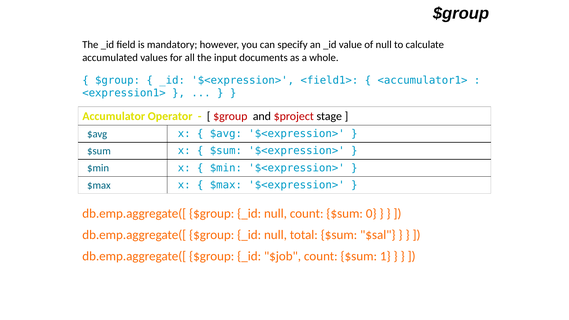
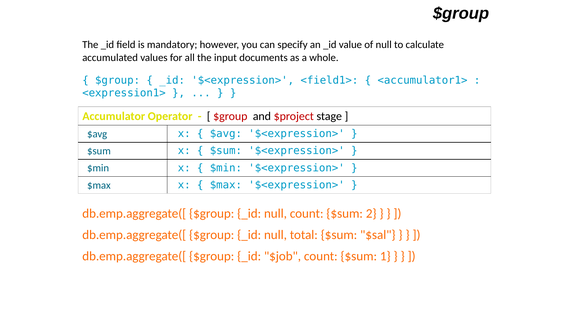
0: 0 -> 2 (371, 214)
